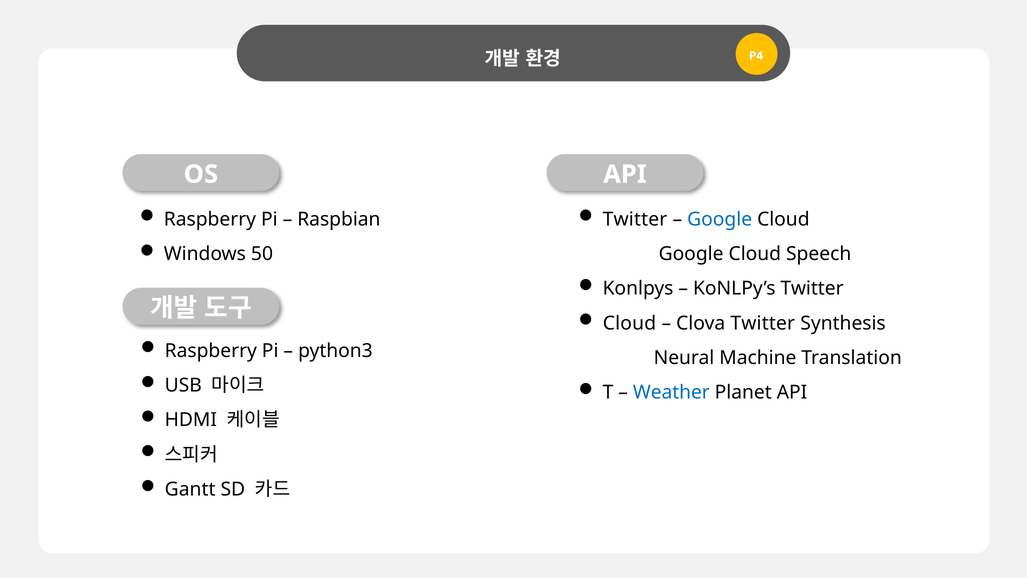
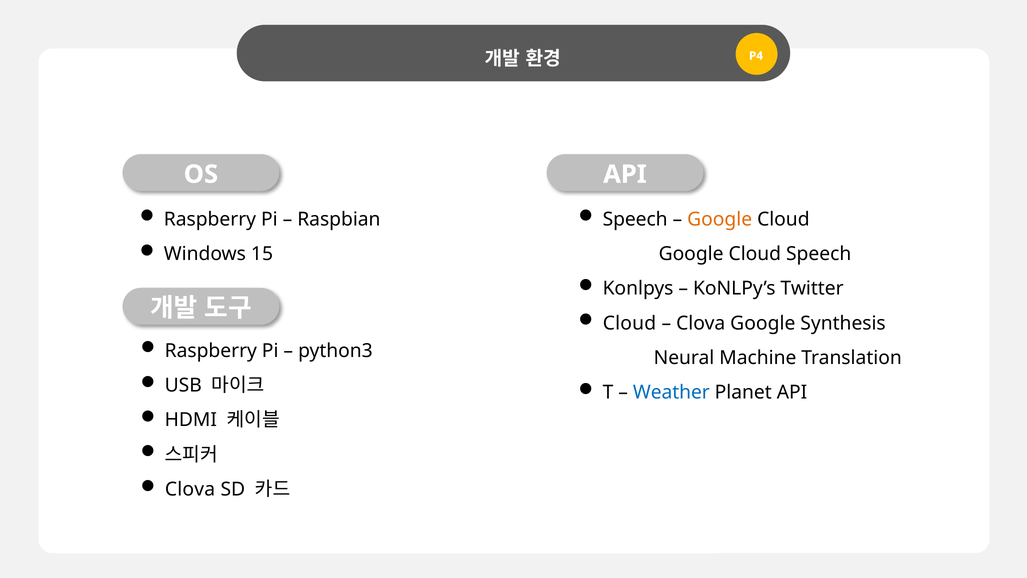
Twitter: Twitter -> Speech (635, 219)
Google colour: blue -> orange (720, 219)
50: 50 -> 15 (262, 254)
Clova Twitter: Twitter -> Google (763, 323)
Gantt: Gantt -> Clova (190, 489)
